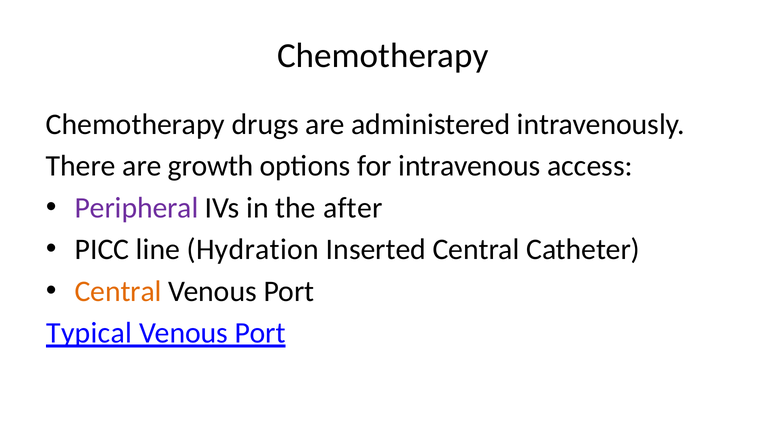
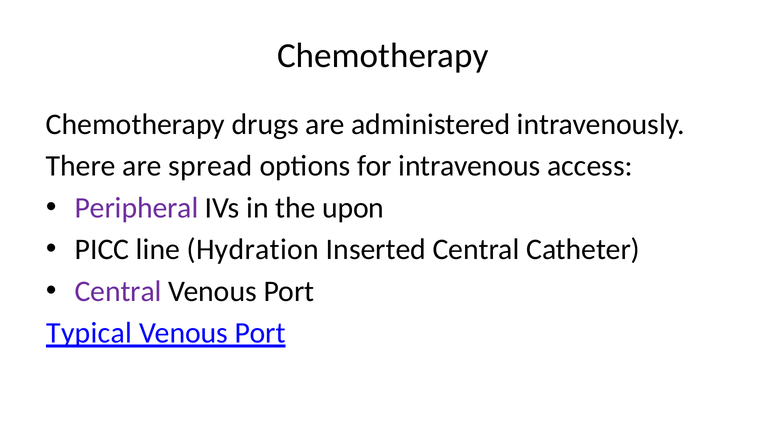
growth: growth -> spread (210, 166)
after: after -> upon (353, 208)
Central colour: orange -> purple (118, 291)
